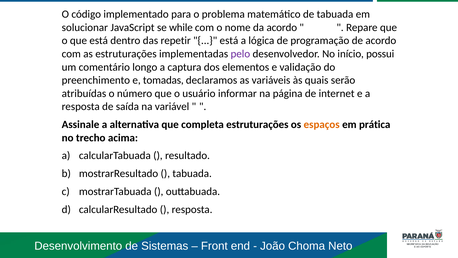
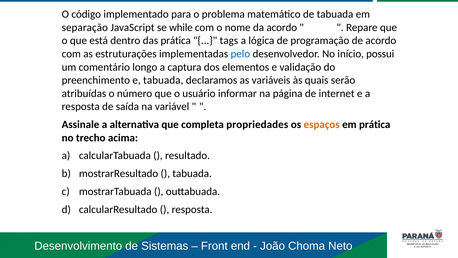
solucionar: solucionar -> separação (85, 27)
das repetir: repetir -> prática (176, 41)
está: está -> tags (229, 41)
pelo colour: purple -> blue (240, 54)
e tomadas: tomadas -> tabuada (163, 80)
completa estruturações: estruturações -> propriedades (257, 124)
